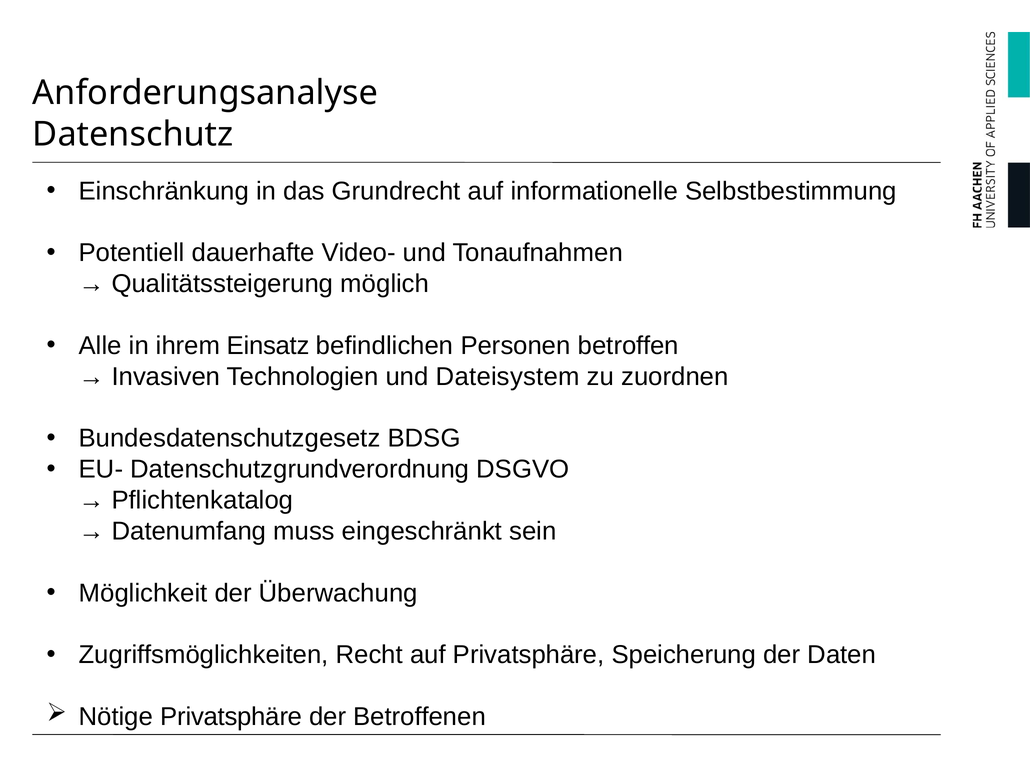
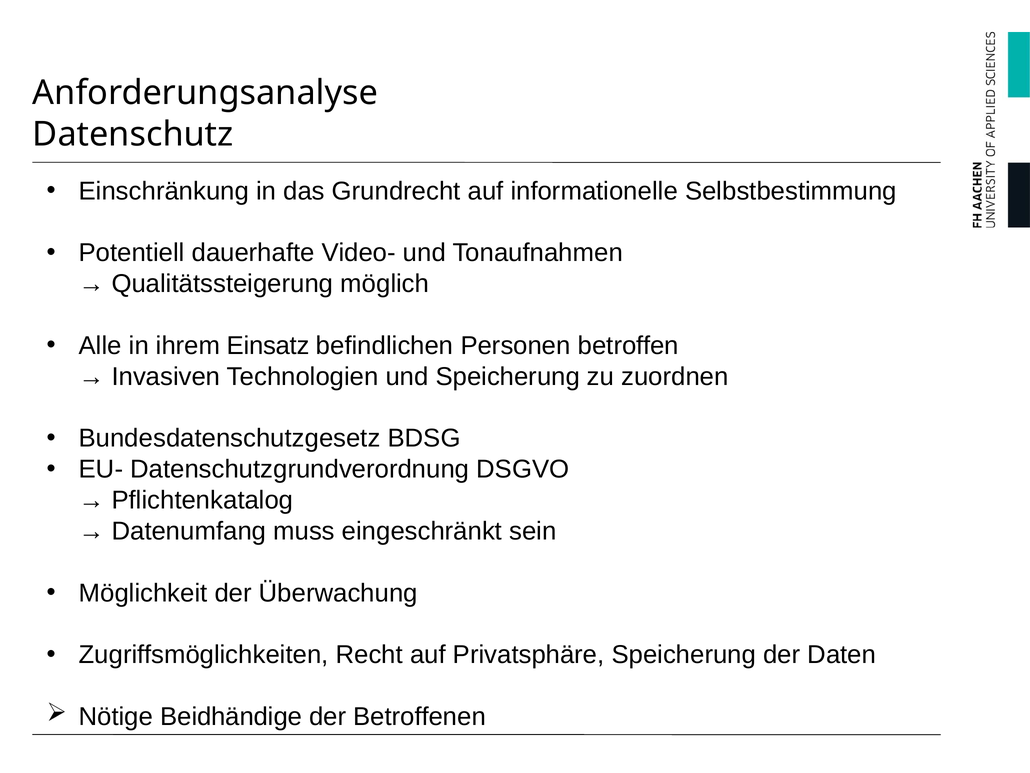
und Dateisystem: Dateisystem -> Speicherung (508, 376)
Nötige Privatsphäre: Privatsphäre -> Beidhändige (231, 716)
